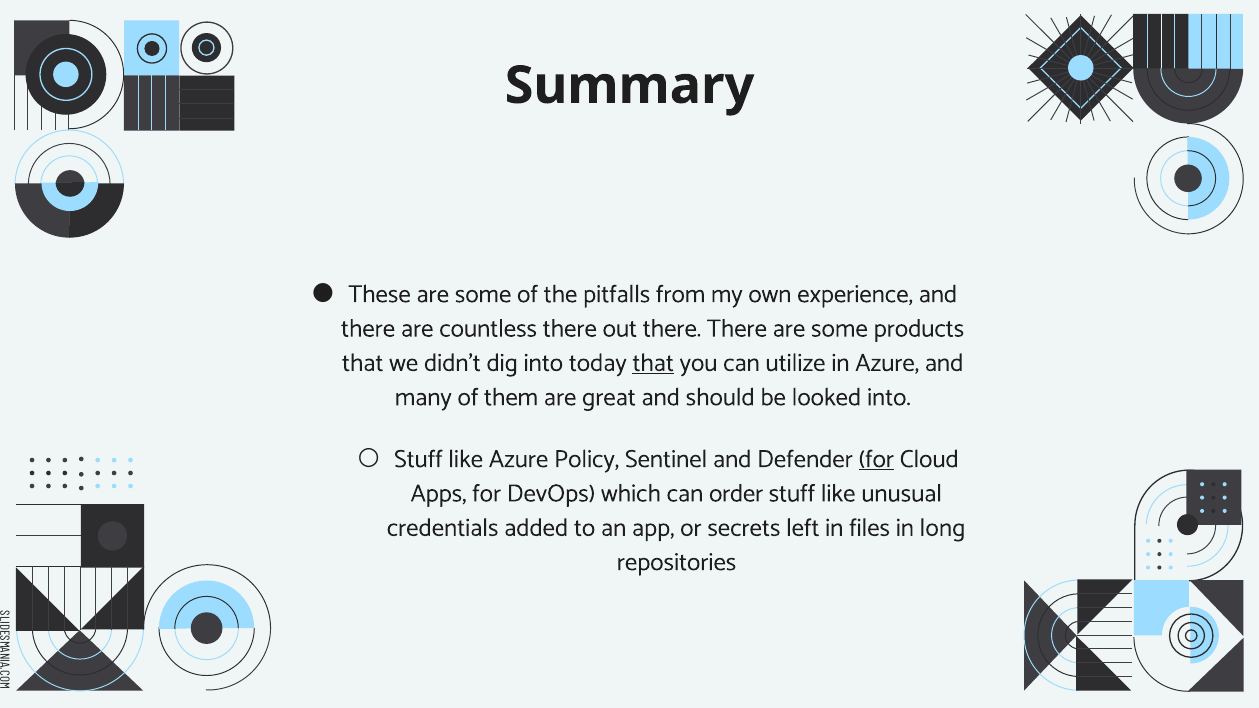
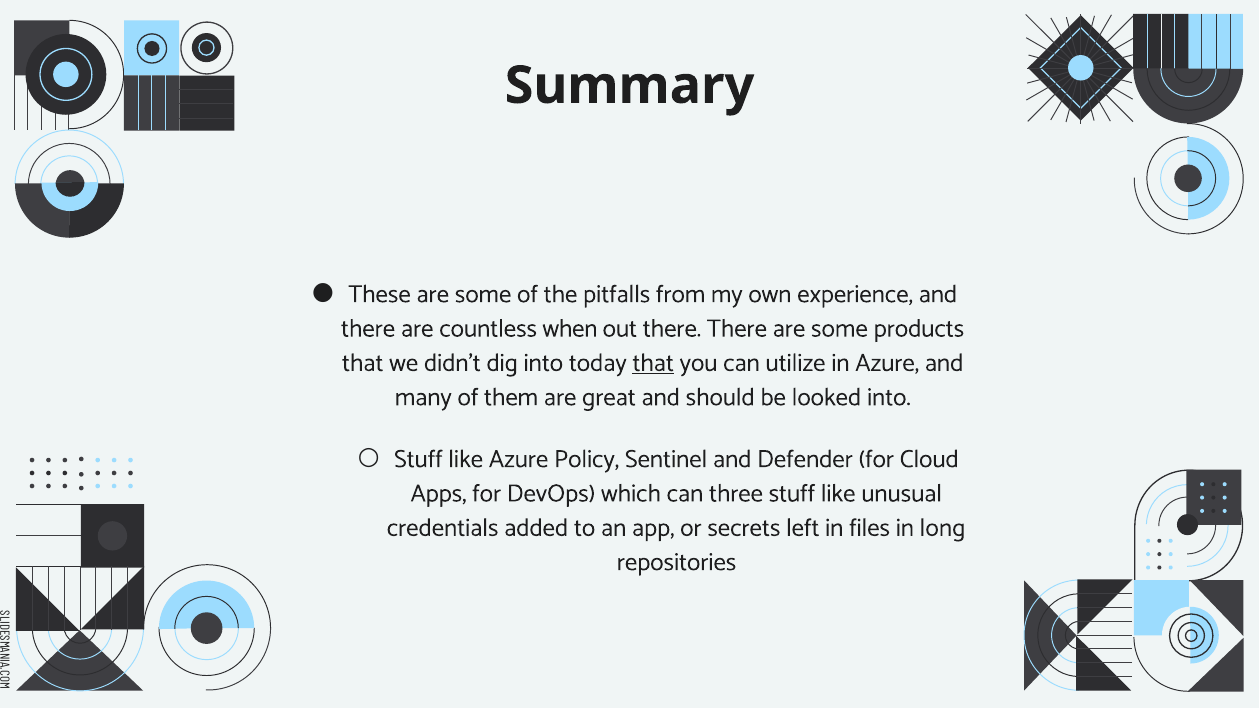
countless there: there -> when (570, 328)
for underline: present -> none (876, 459)
order: order -> three (736, 493)
